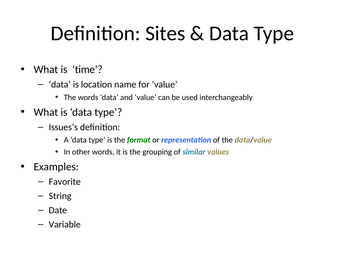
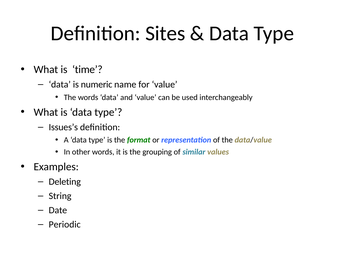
location: location -> numeric (97, 84)
Favorite: Favorite -> Deleting (65, 182)
Variable: Variable -> Periodic (65, 224)
